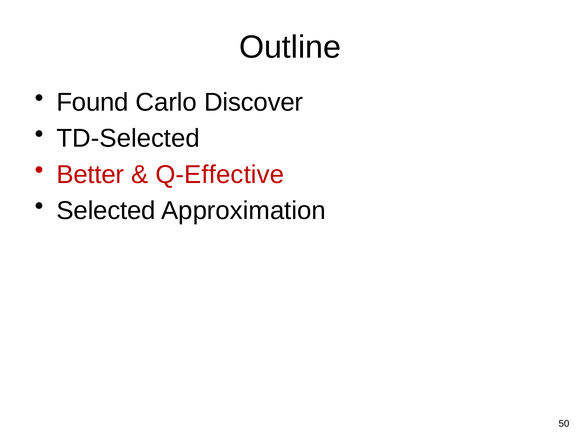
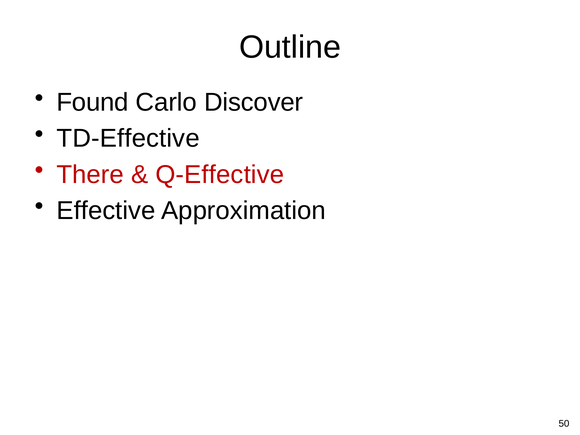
TD-Selected: TD-Selected -> TD-Effective (128, 138)
Better: Better -> There (90, 175)
Selected: Selected -> Effective (106, 211)
